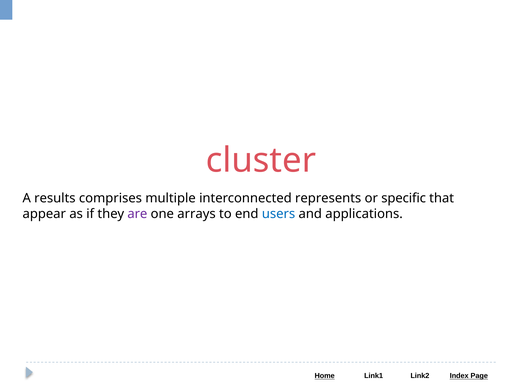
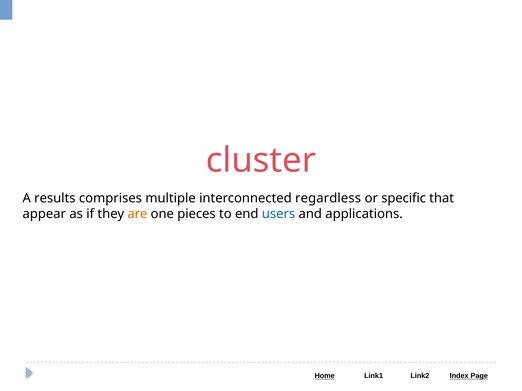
represents: represents -> regardless (328, 198)
are colour: purple -> orange (137, 214)
arrays: arrays -> pieces (197, 214)
